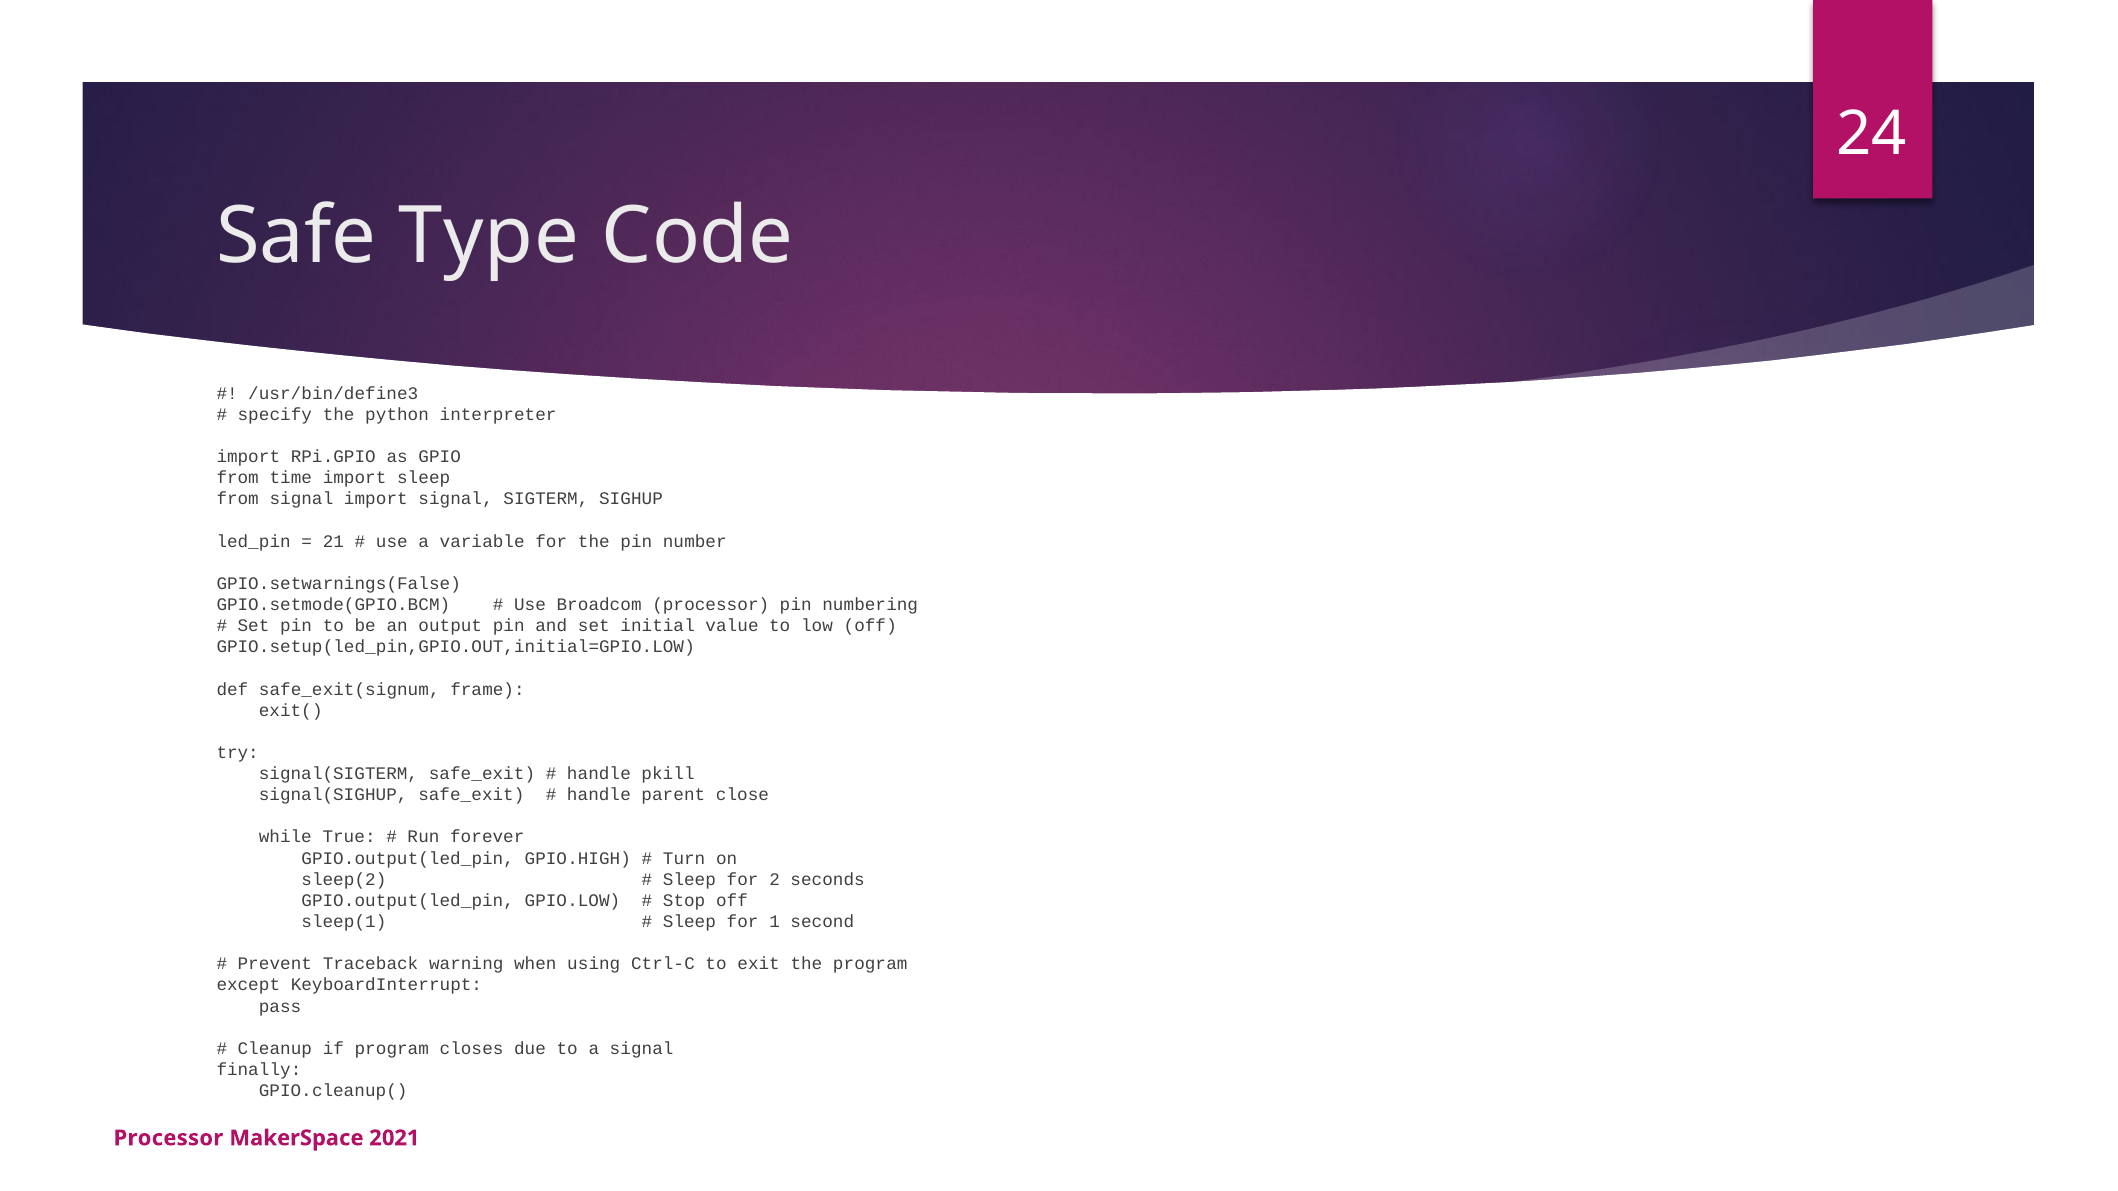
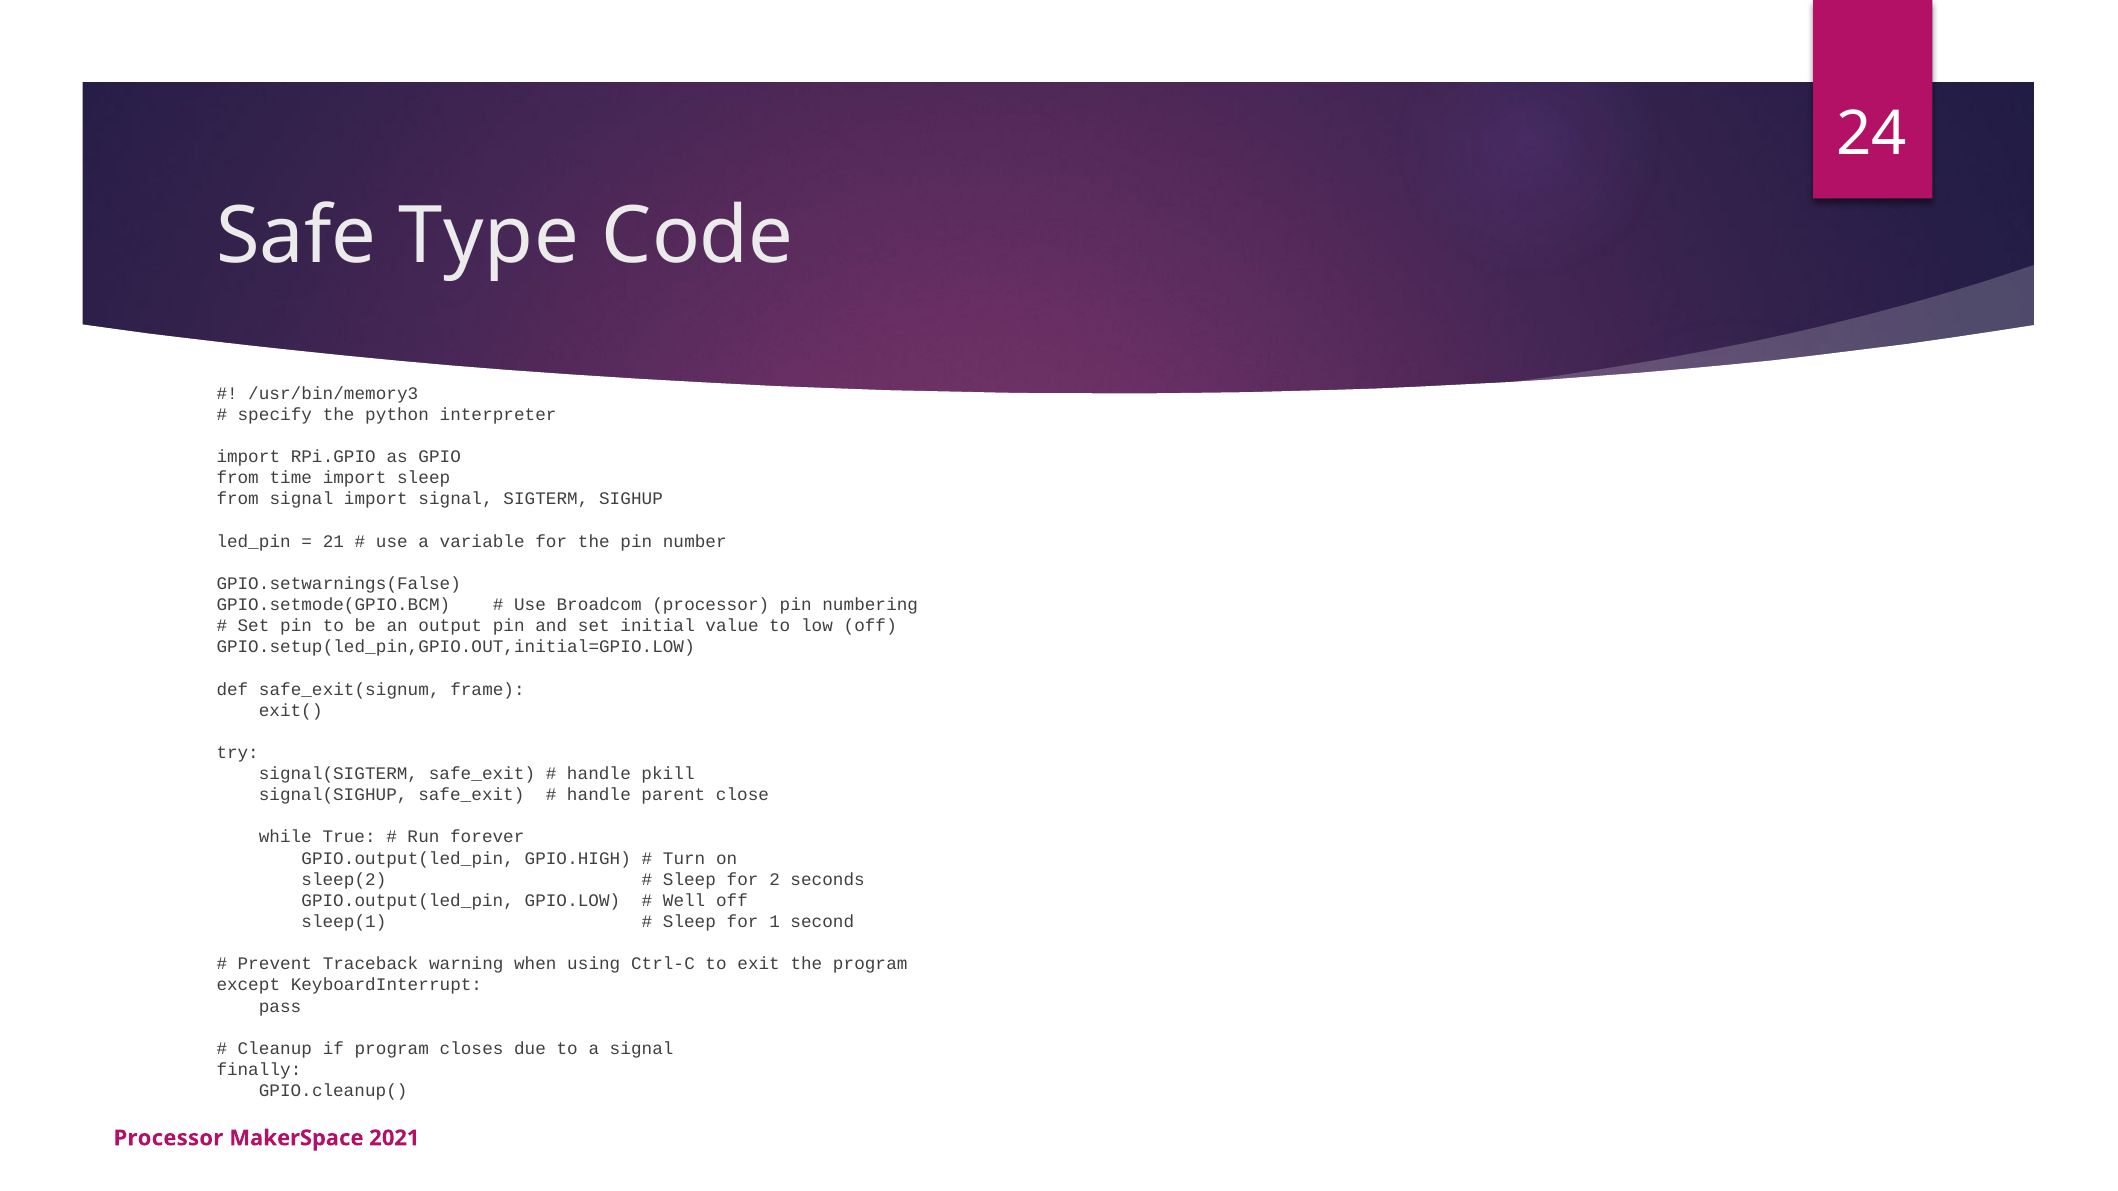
/usr/bin/define3: /usr/bin/define3 -> /usr/bin/memory3 (333, 393)
Stop: Stop -> Well (684, 901)
